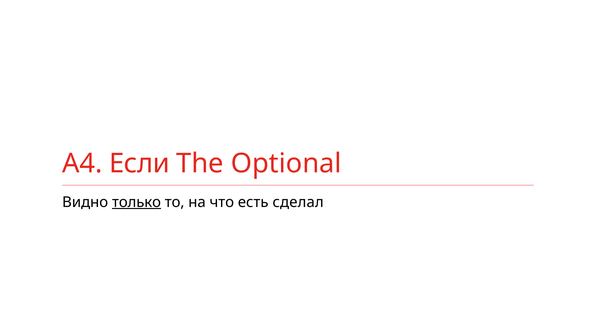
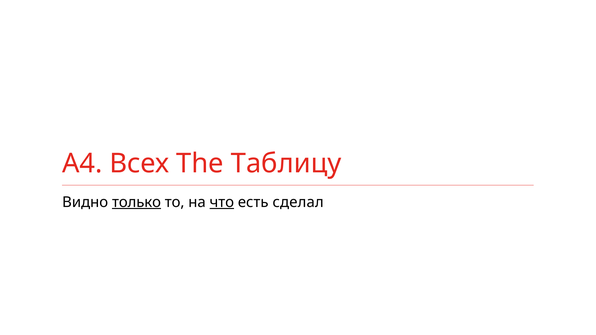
Если: Если -> Всех (139, 164)
Optional: Optional -> Таблицу (286, 164)
что underline: none -> present (222, 202)
